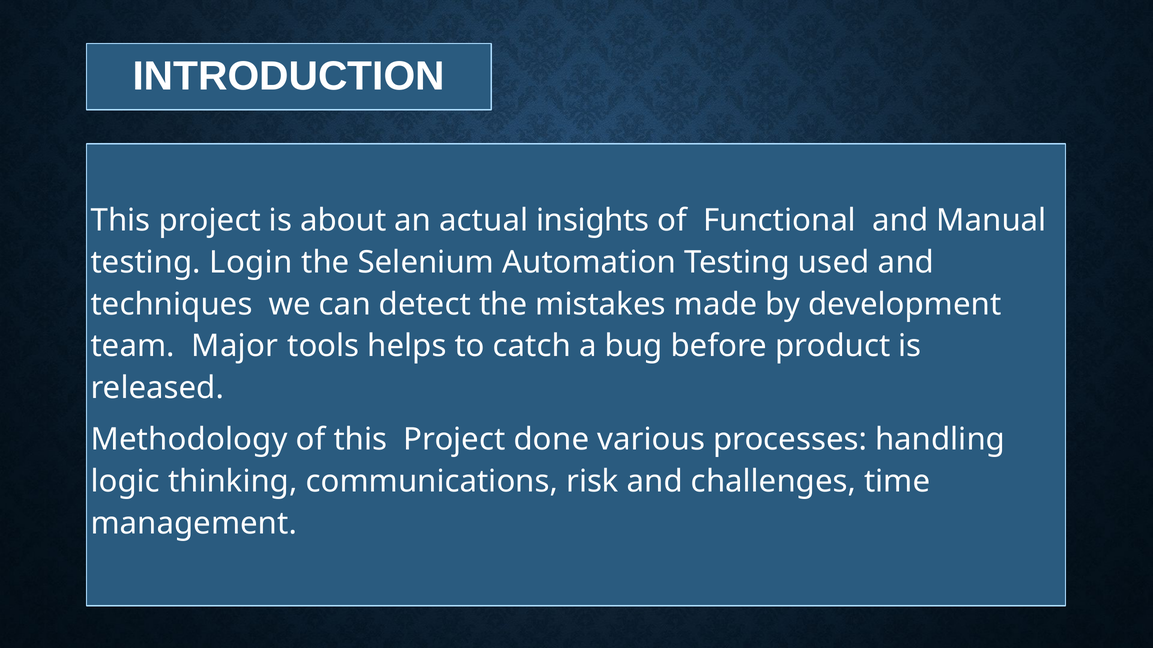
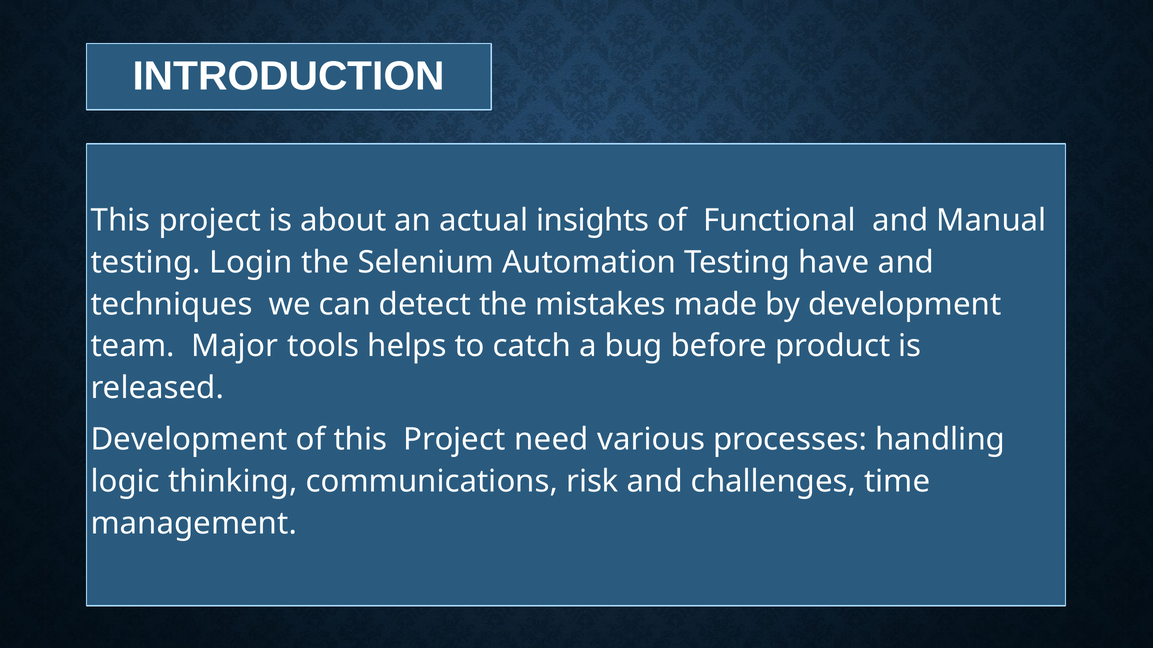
used: used -> have (834, 263)
Methodology: Methodology -> Development (189, 440)
done: done -> need (551, 440)
